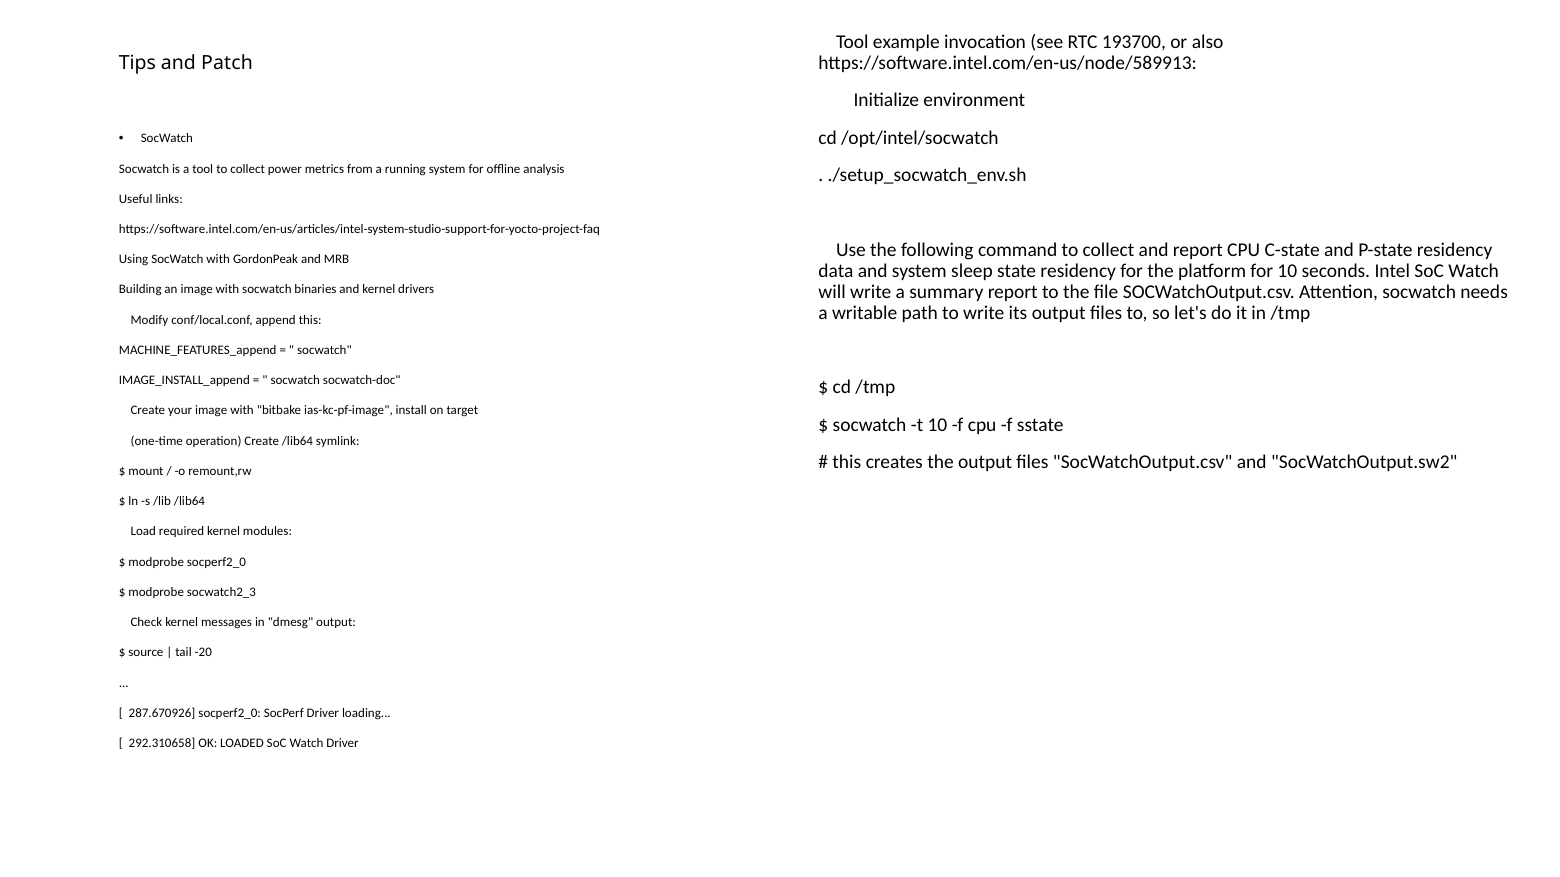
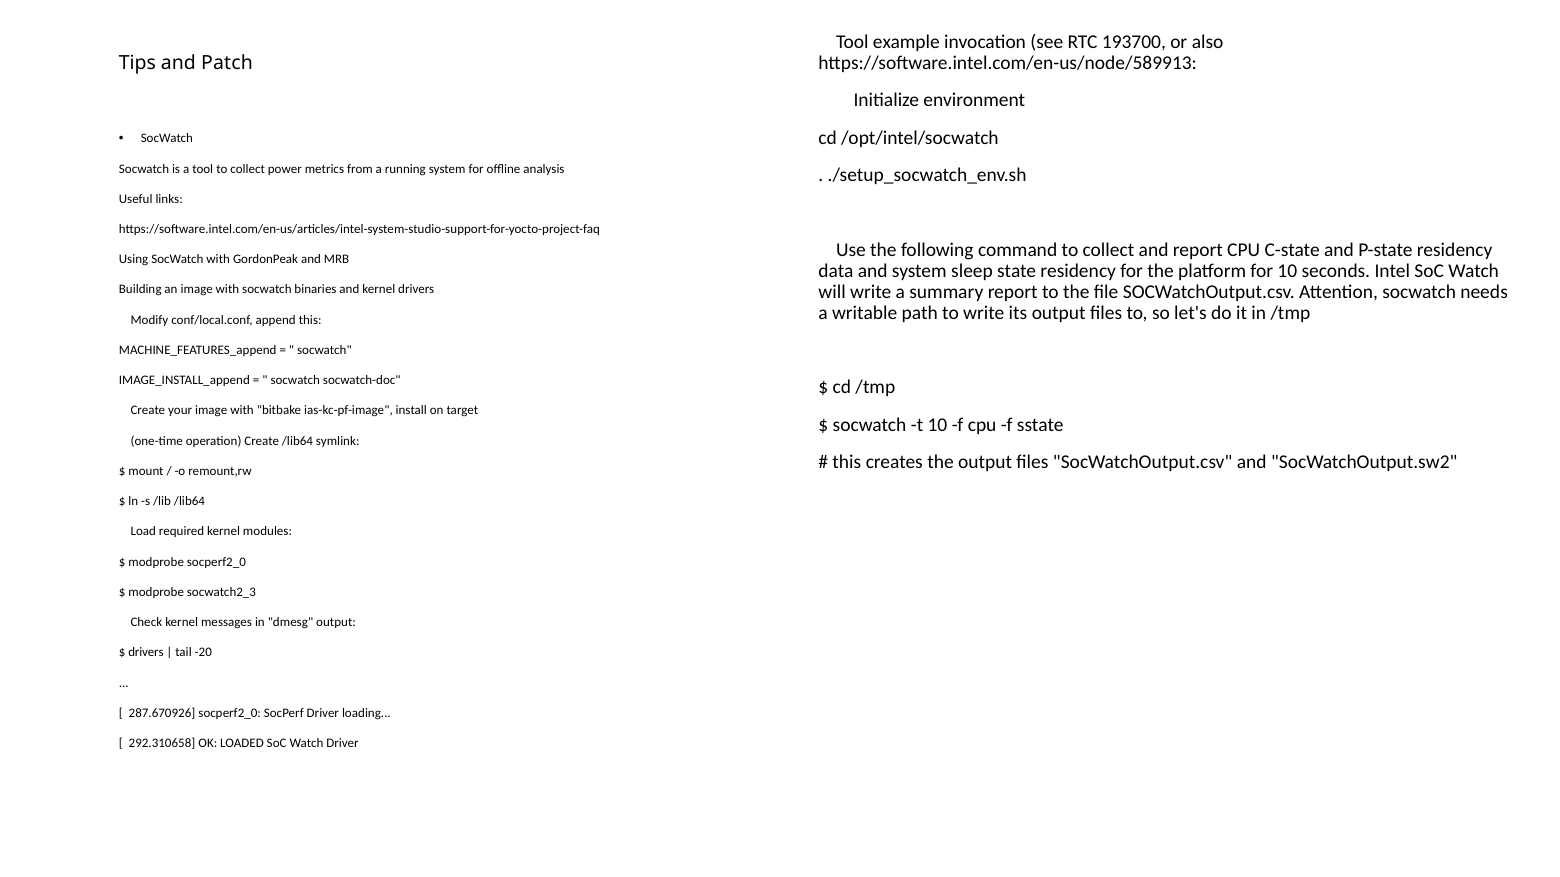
source: source -> drivers (146, 653)
